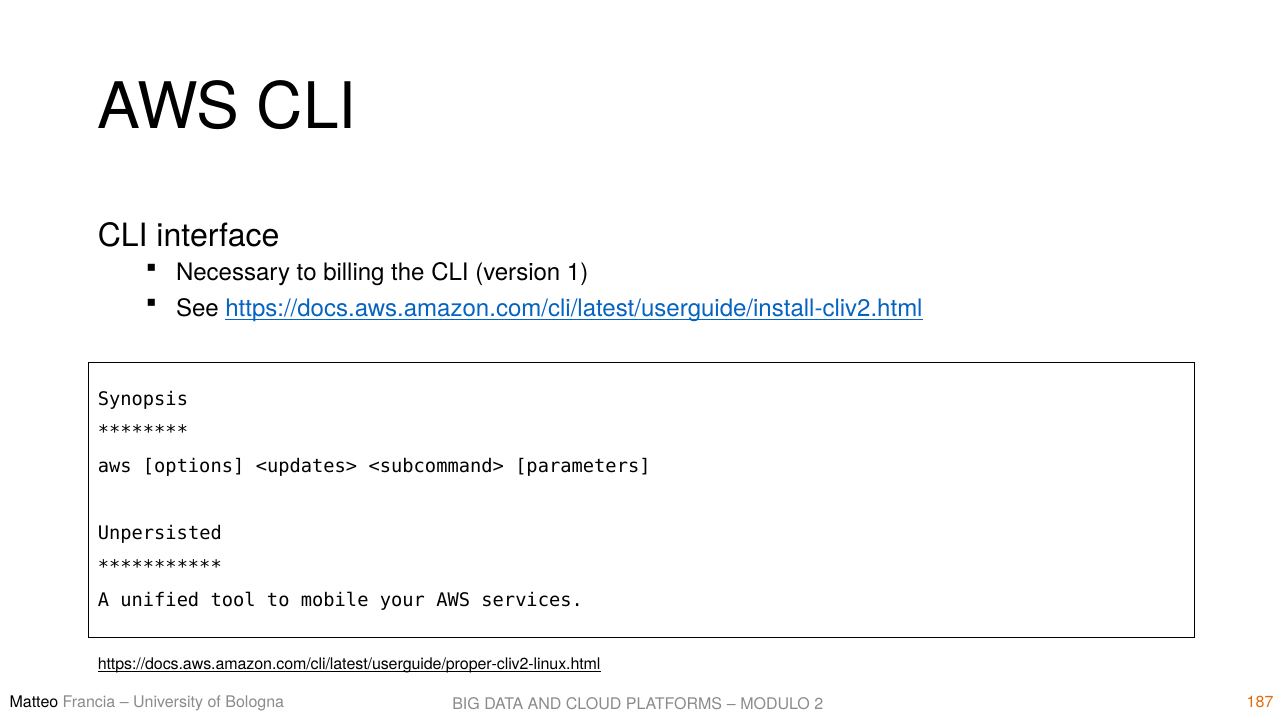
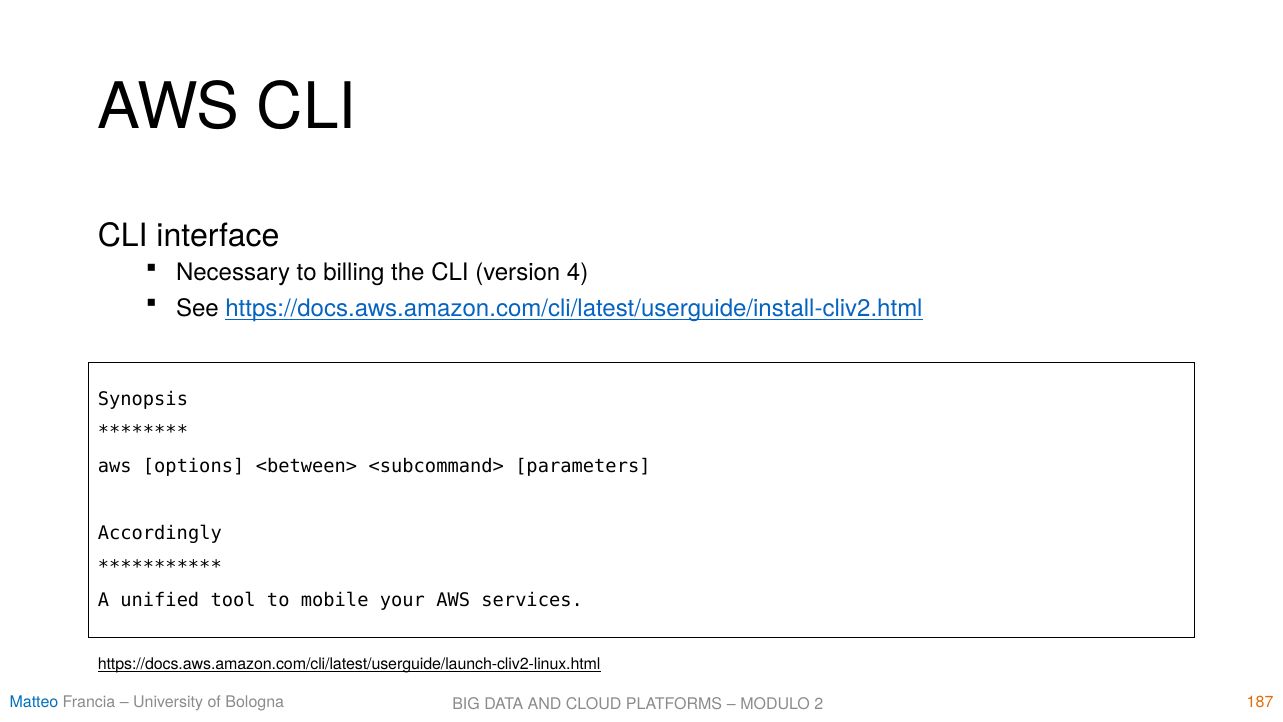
1: 1 -> 4 (578, 272)
<updates>: <updates> -> <between> (306, 466)
Unpersisted: Unpersisted -> Accordingly (160, 533)
https://docs.aws.amazon.com/cli/latest/userguide/proper-cliv2-linux.html: https://docs.aws.amazon.com/cli/latest/userguide/proper-cliv2-linux.html -> https://docs.aws.amazon.com/cli/latest/userguide/launch-cliv2-linux.html (349, 664)
Matteo colour: black -> blue (34, 702)
